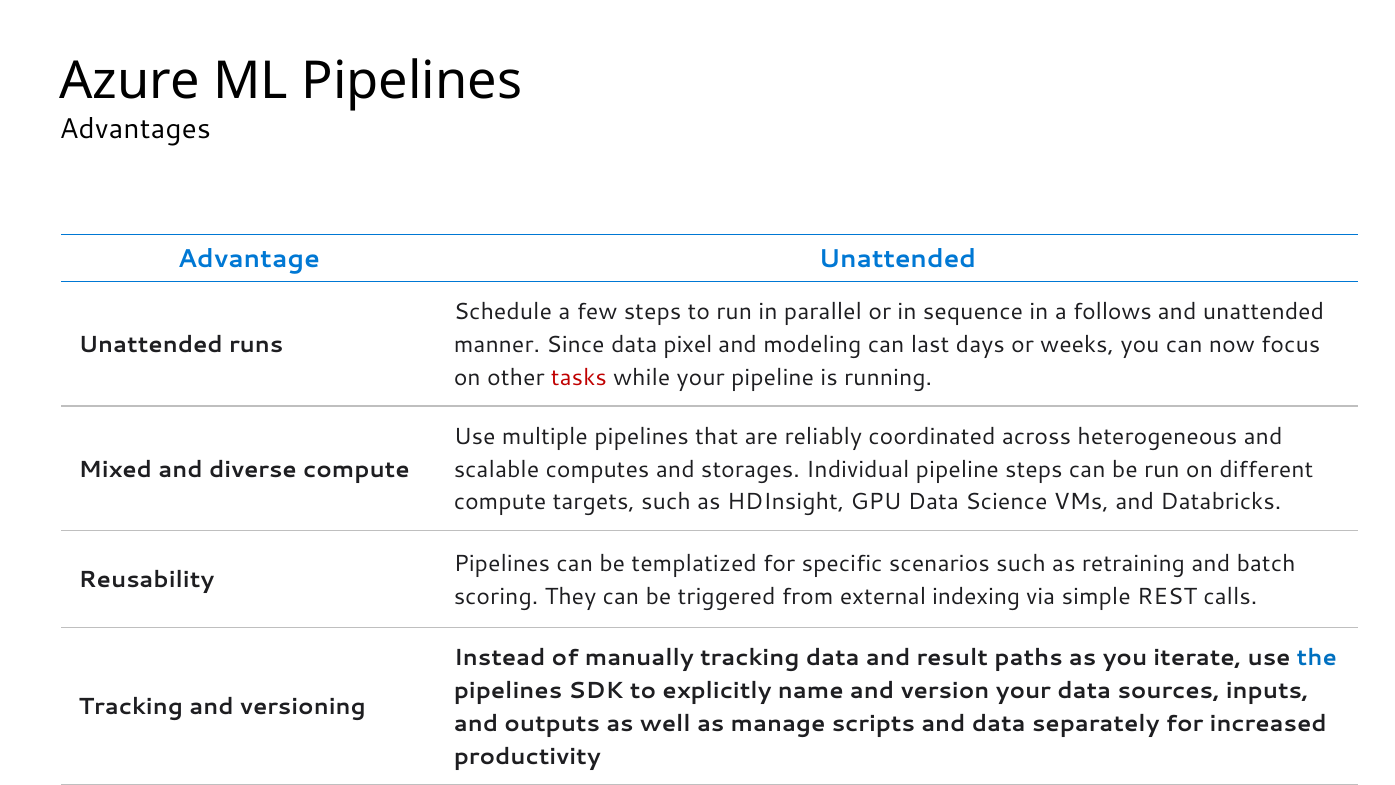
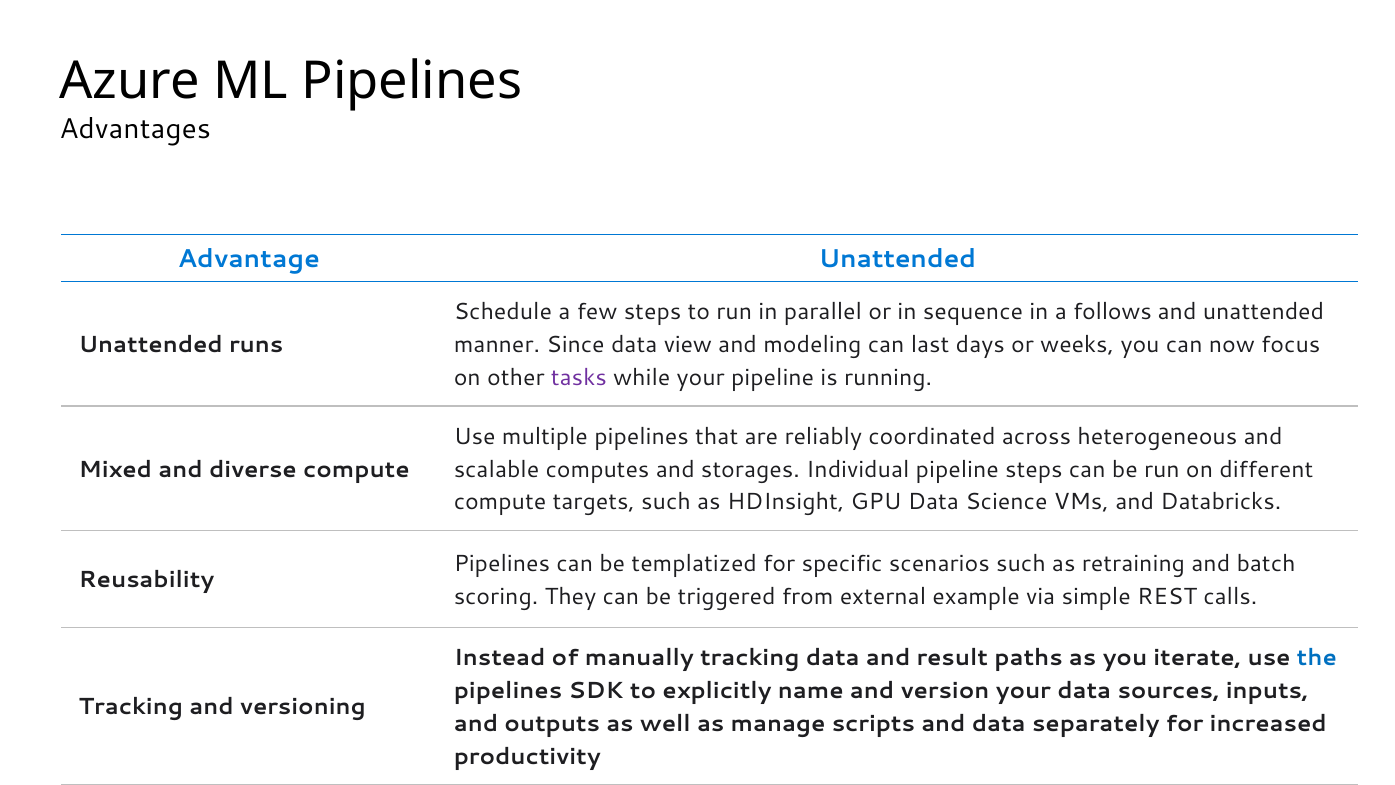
pixel: pixel -> view (688, 345)
tasks colour: red -> purple (579, 378)
indexing: indexing -> example (976, 596)
